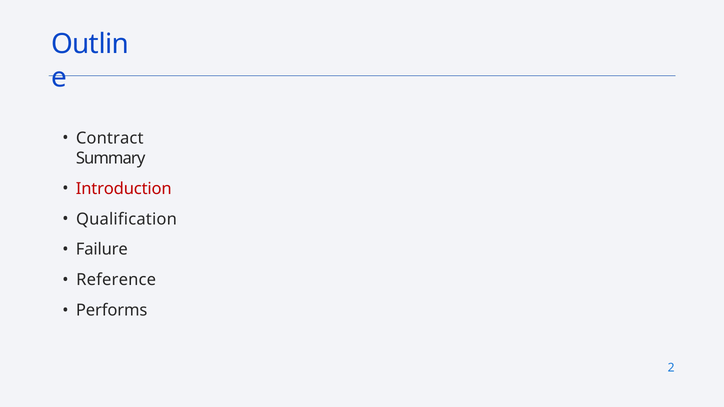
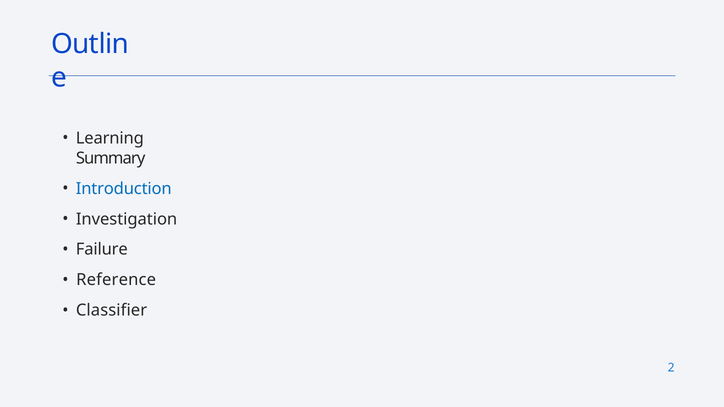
Contract: Contract -> Learning (110, 138)
Introduction colour: red -> blue (124, 189)
Qualification: Qualification -> Investigation (127, 219)
Performs: Performs -> Classifier (112, 311)
